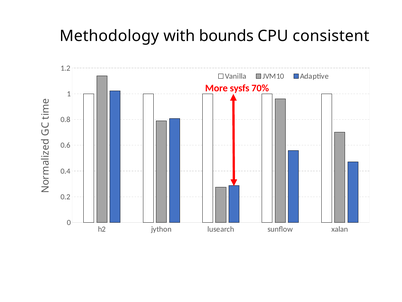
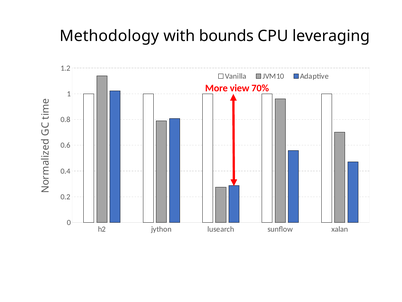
consistent: consistent -> leveraging (331, 36)
sysfs: sysfs -> view (240, 88)
